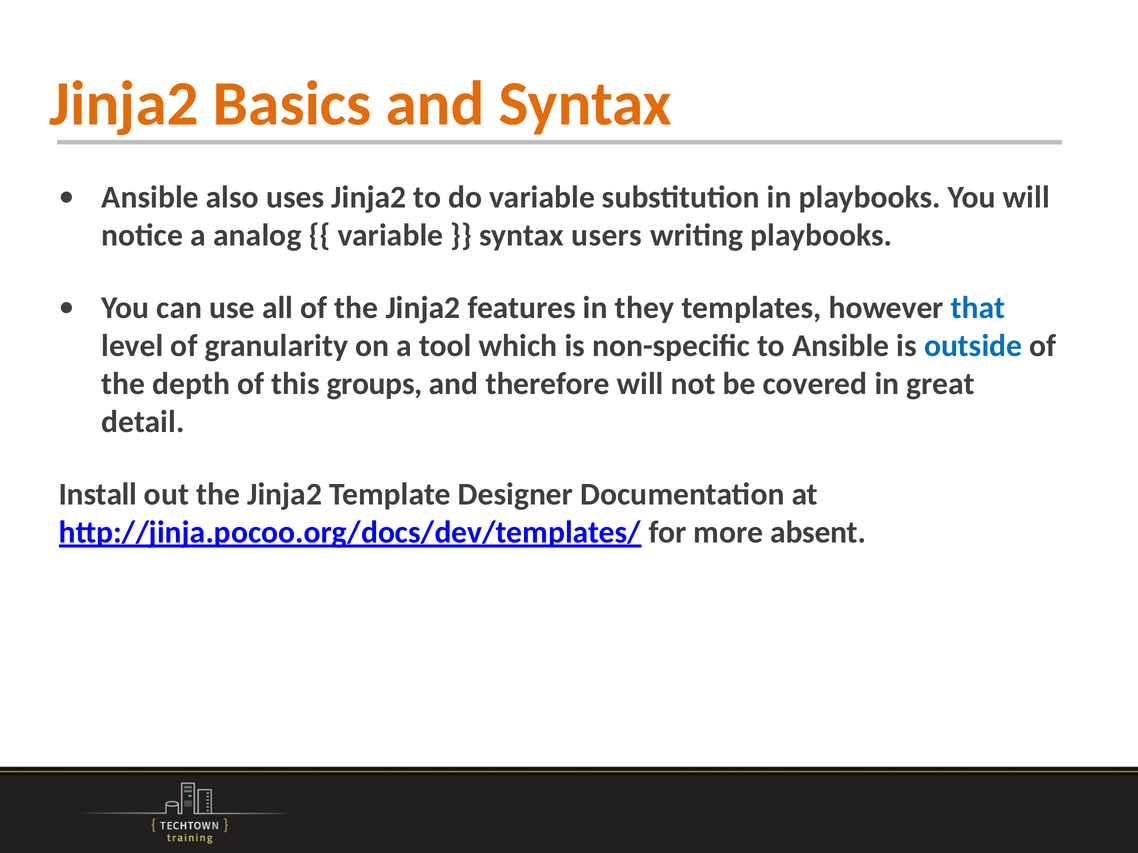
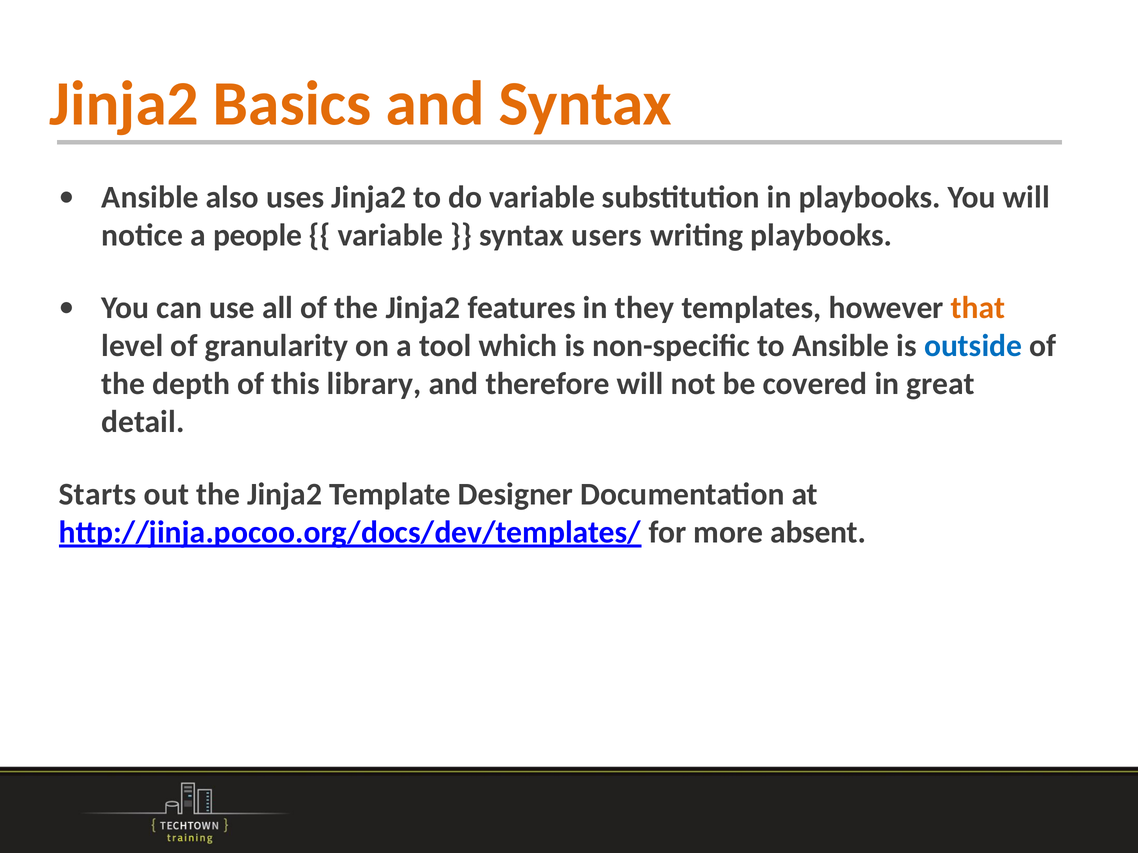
analog: analog -> people (258, 236)
that colour: blue -> orange (978, 308)
groups: groups -> library (374, 384)
Install: Install -> Starts (98, 495)
